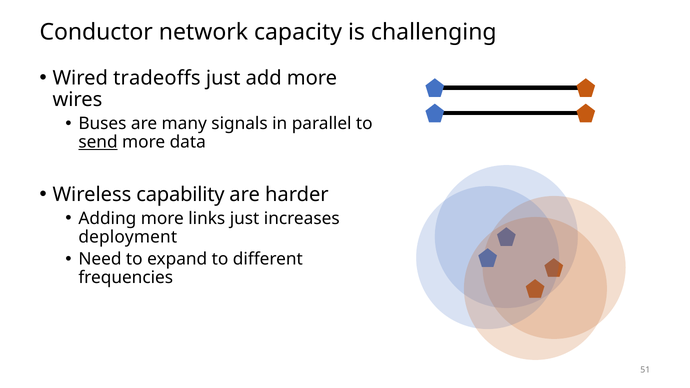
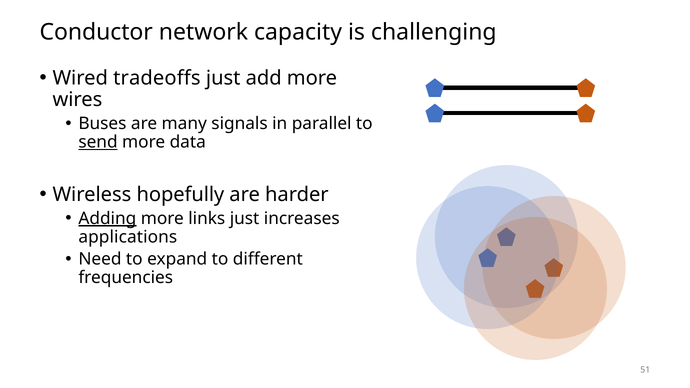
capability: capability -> hopefully (180, 195)
Adding underline: none -> present (107, 218)
deployment: deployment -> applications (128, 237)
